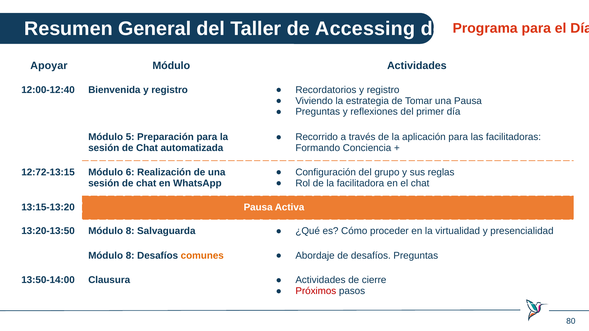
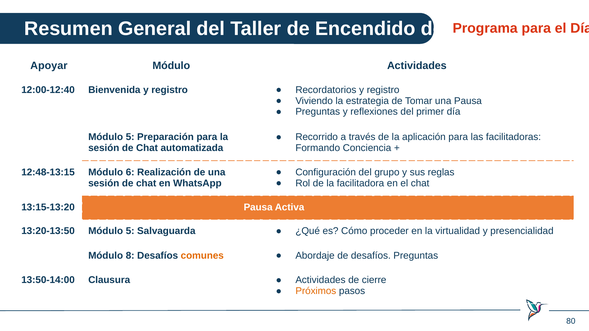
Accessing: Accessing -> Encendido (365, 29)
12:72-13:15: 12:72-13:15 -> 12:48-13:15 (48, 172)
13:20-13:50 Módulo 8: 8 -> 5 (130, 231)
Próximos colour: red -> orange (316, 291)
